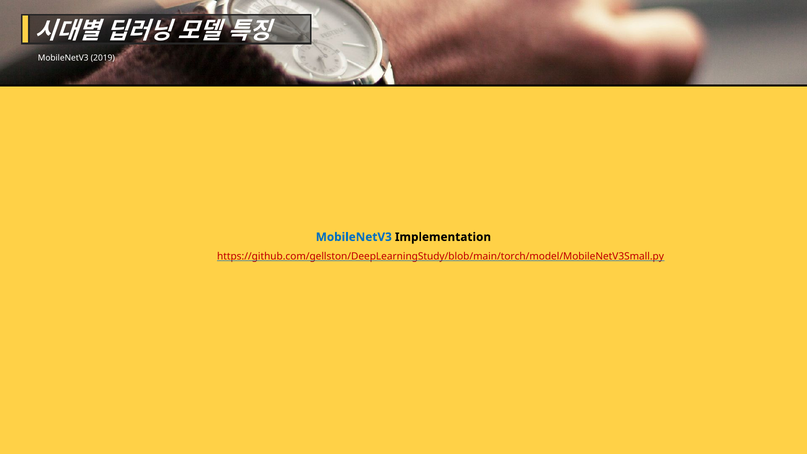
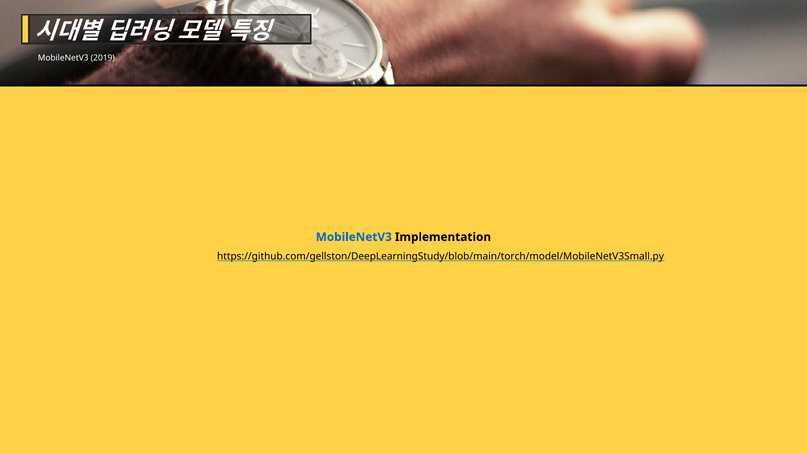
https://github.com/gellston/DeepLearningStudy/blob/main/torch/model/MobileNetV3Small.py colour: red -> black (441, 256)
